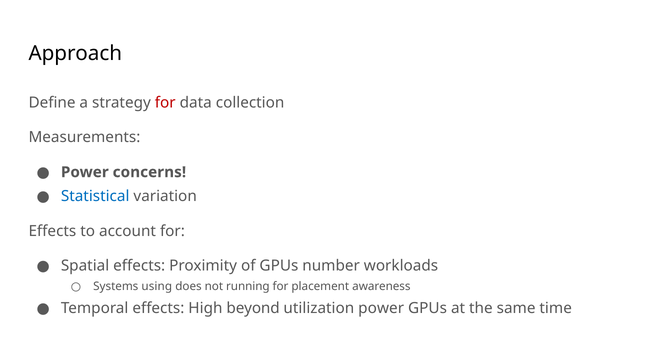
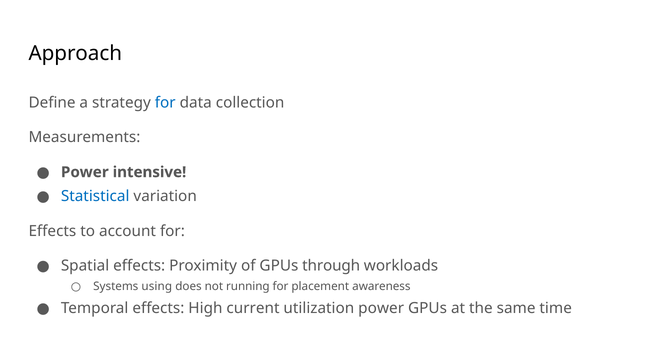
for colour: red -> blue (165, 102)
concerns: concerns -> intensive (149, 172)
number: number -> through (331, 266)
beyond: beyond -> current (253, 308)
